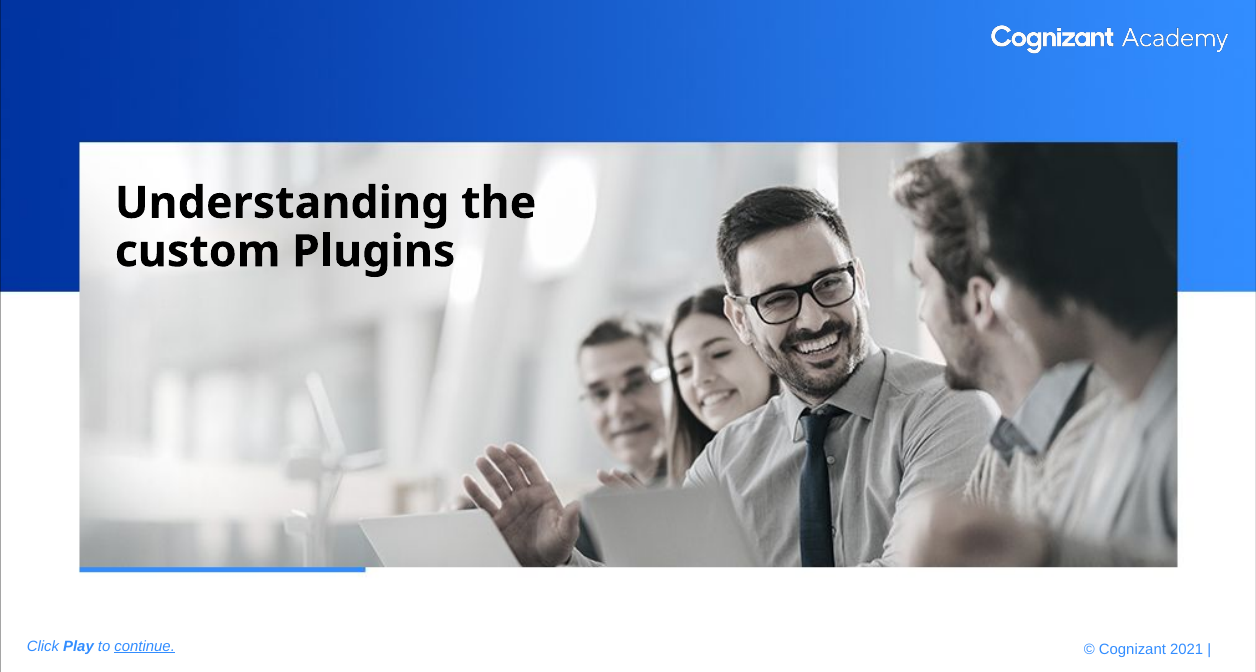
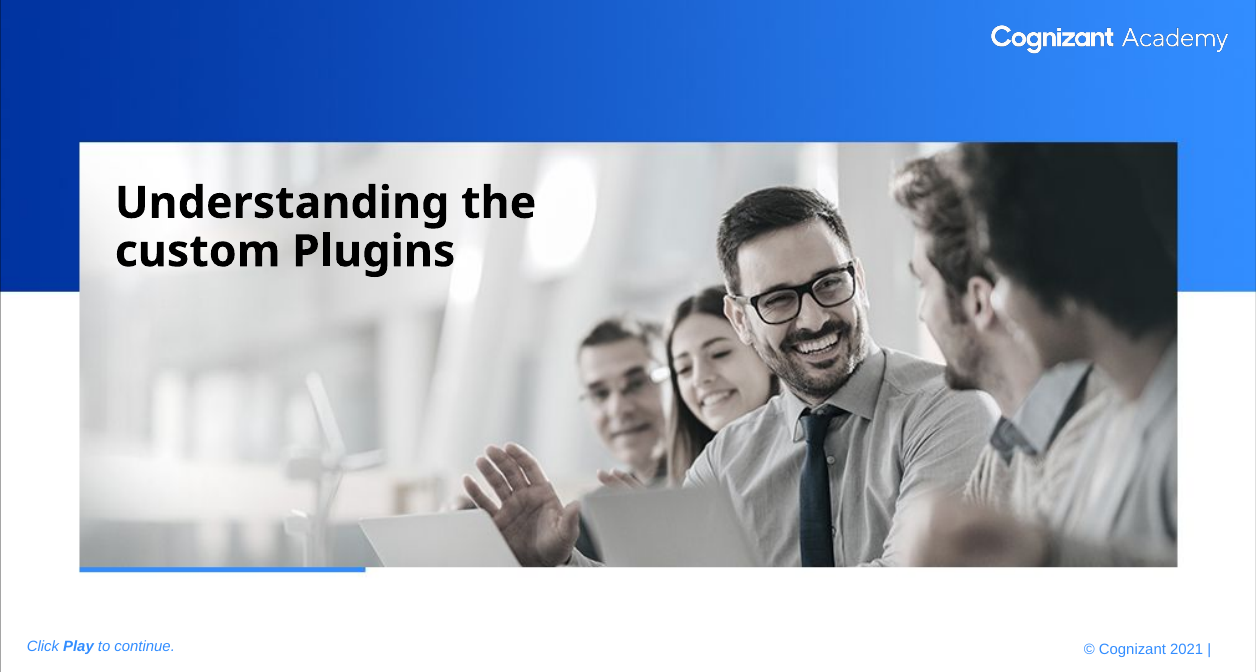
continue underline: present -> none (145, 646)
